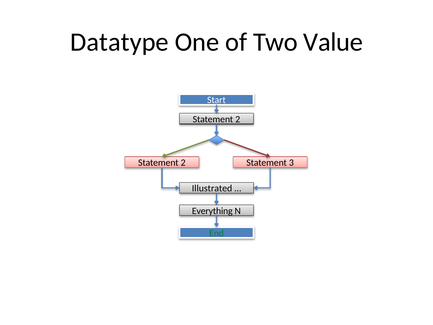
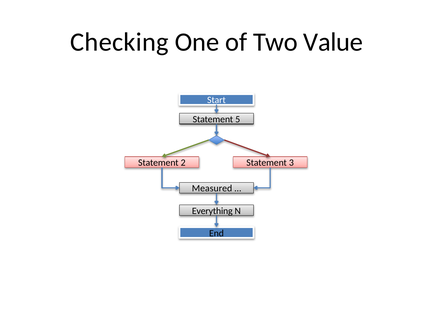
Datatype: Datatype -> Checking (119, 42)
2: 2 -> 5 (238, 119)
Illustrated: Illustrated -> Measured (212, 188)
End colour: green -> black (216, 233)
